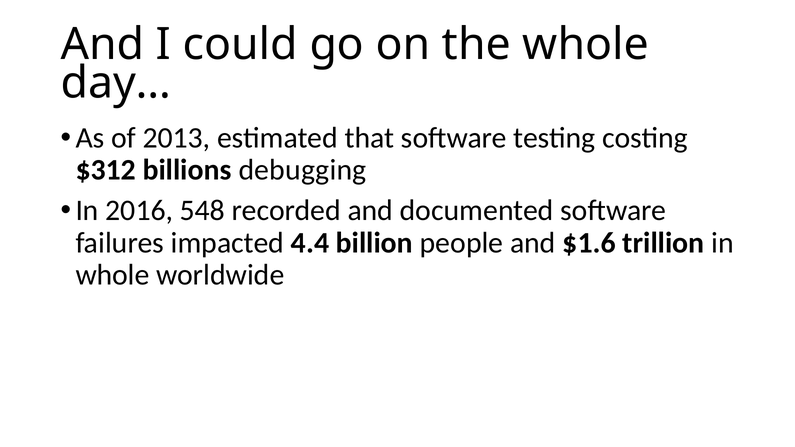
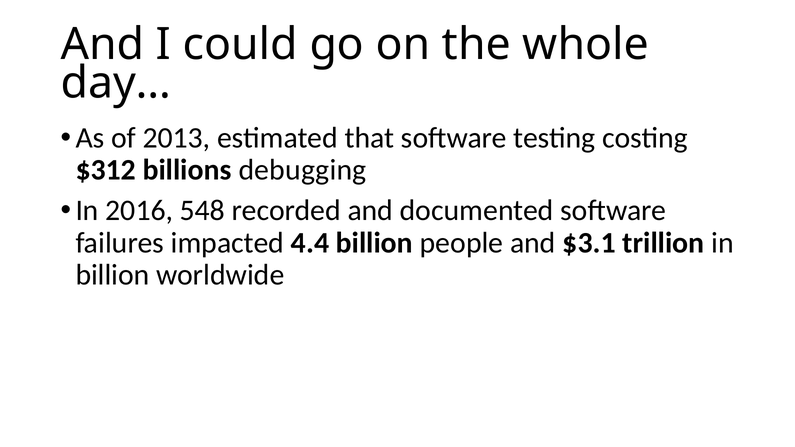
$1.6: $1.6 -> $3.1 (589, 243)
whole: whole -> billion (112, 275)
